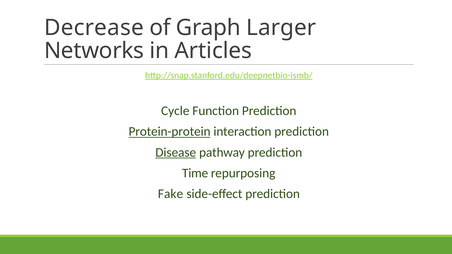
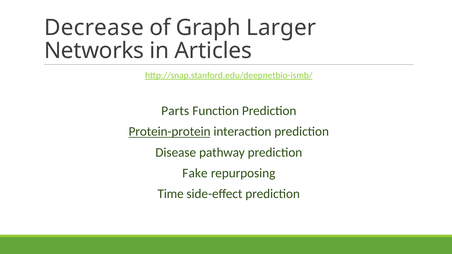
Cycle: Cycle -> Parts (175, 111)
Disease underline: present -> none (176, 153)
Time: Time -> Fake (195, 173)
Fake: Fake -> Time (171, 194)
